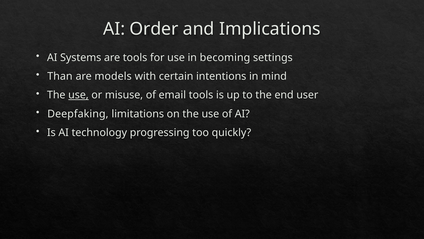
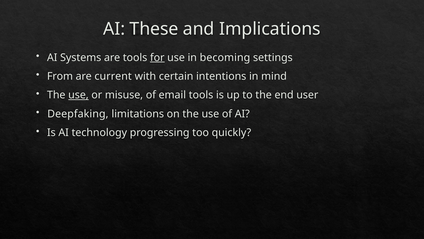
Order: Order -> These (154, 29)
for underline: none -> present (157, 57)
Than: Than -> From (60, 76)
models: models -> current (113, 76)
